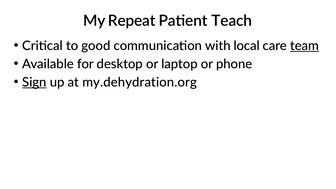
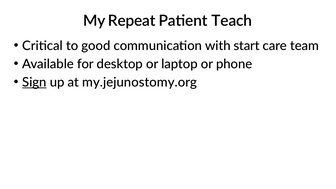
local: local -> start (247, 46)
team underline: present -> none (305, 46)
my.dehydration.org: my.dehydration.org -> my.jejunostomy.org (140, 82)
